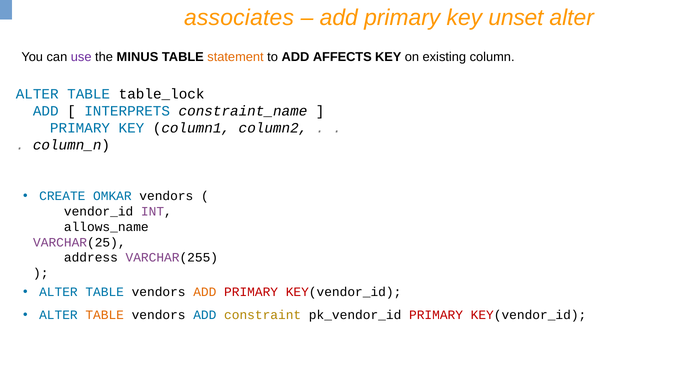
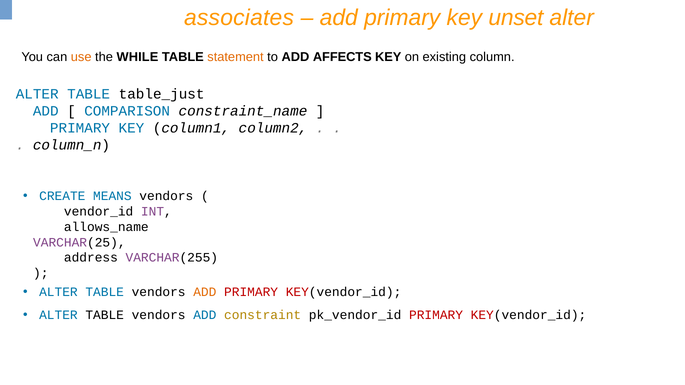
use colour: purple -> orange (81, 57)
MINUS: MINUS -> WHILE (137, 57)
table_lock: table_lock -> table_just (162, 94)
INTERPRETS: INTERPRETS -> COMPARISON (127, 111)
OMKAR: OMKAR -> MEANS (112, 196)
TABLE colour: orange -> black (105, 315)
